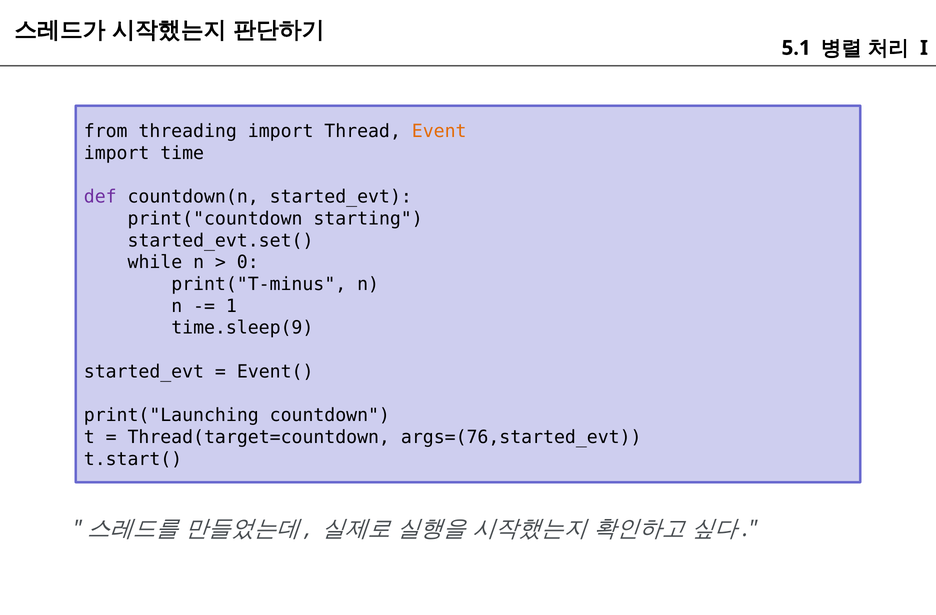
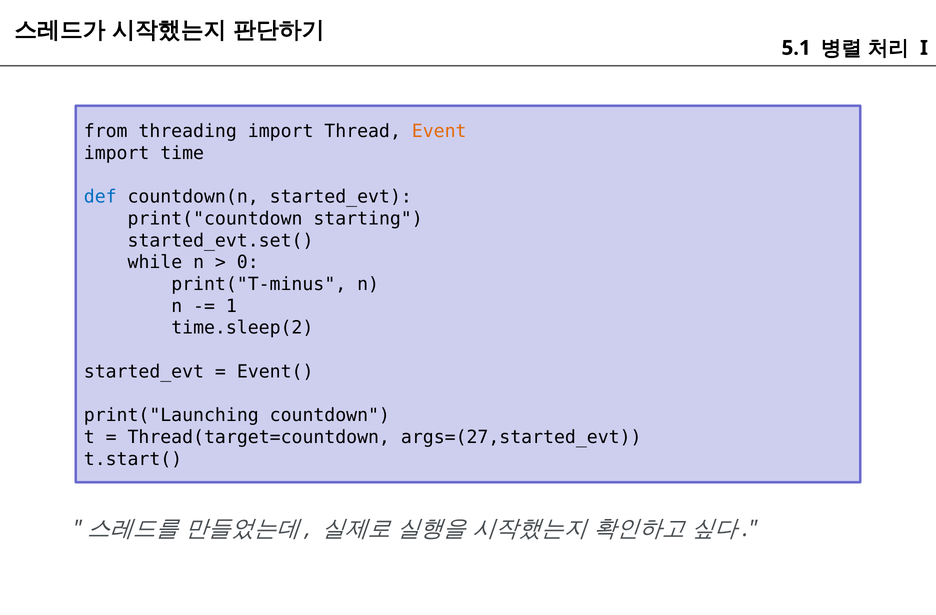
def colour: purple -> blue (100, 197)
time.sleep(9: time.sleep(9 -> time.sleep(2 (242, 328)
args=(76,started_evt: args=(76,started_evt -> args=(27,started_evt (521, 437)
